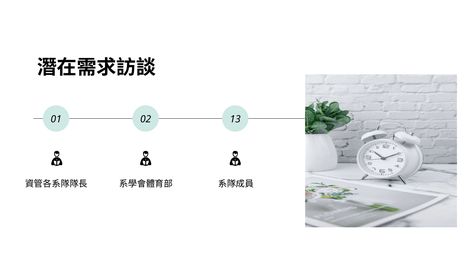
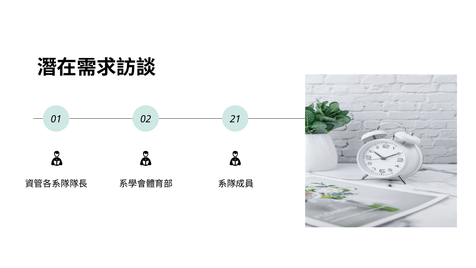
13: 13 -> 21 (235, 119)
